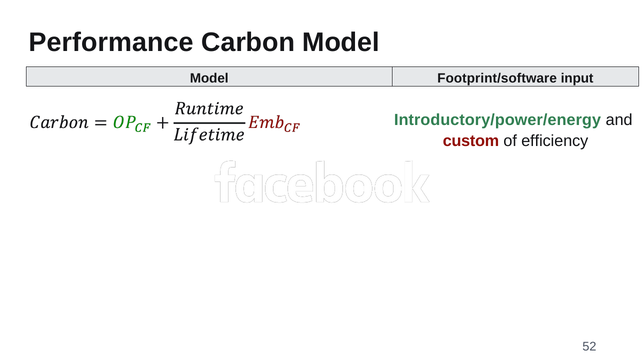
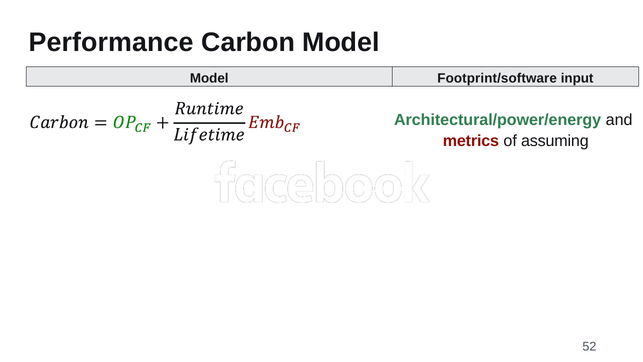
Introductory/power/energy: Introductory/power/energy -> Architectural/power/energy (498, 120)
custom: custom -> metrics (471, 141)
efficiency: efficiency -> assuming (555, 141)
